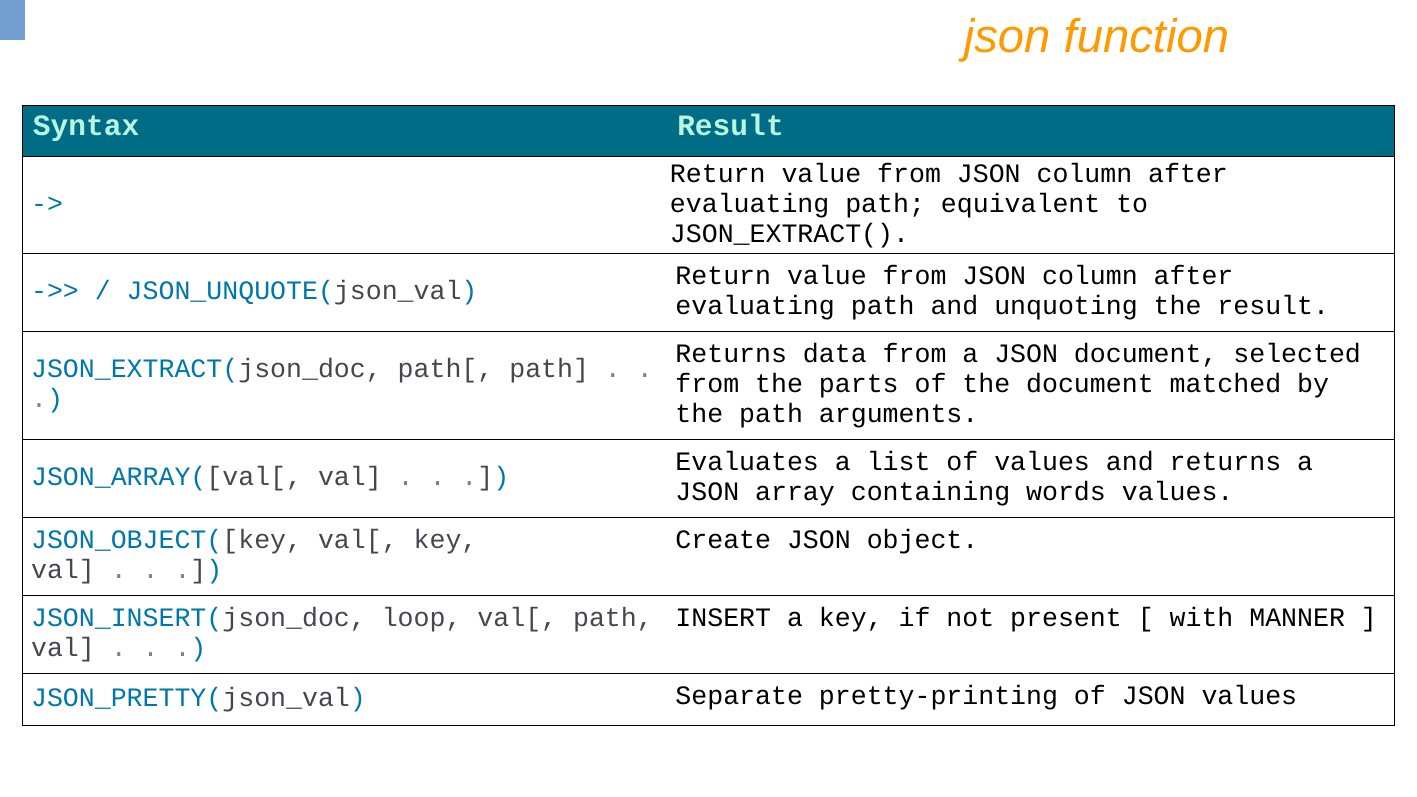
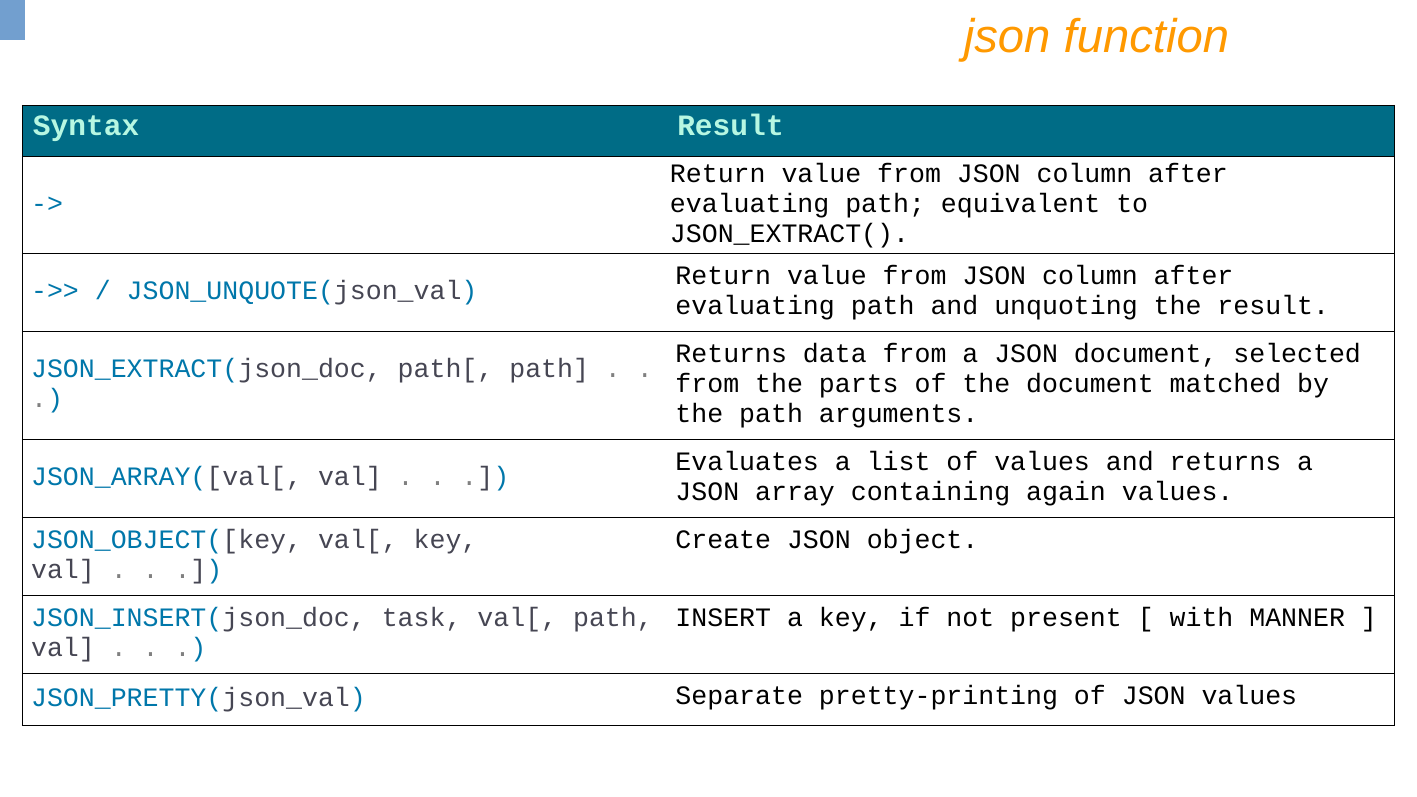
words: words -> again (1066, 492)
loop: loop -> task (422, 618)
